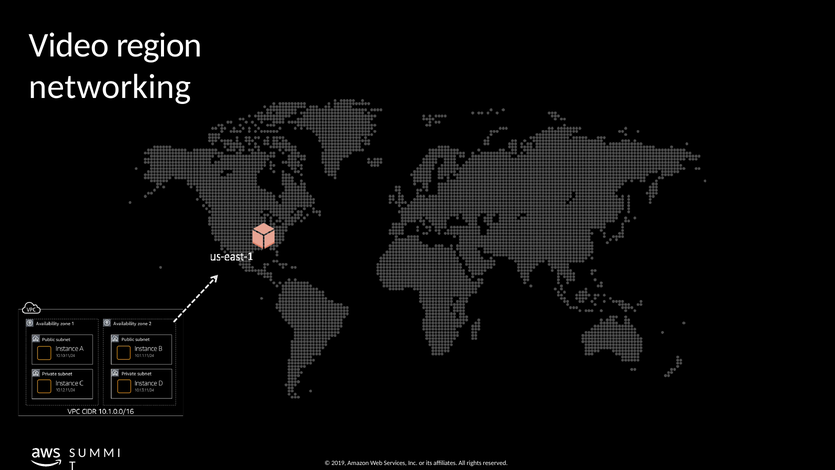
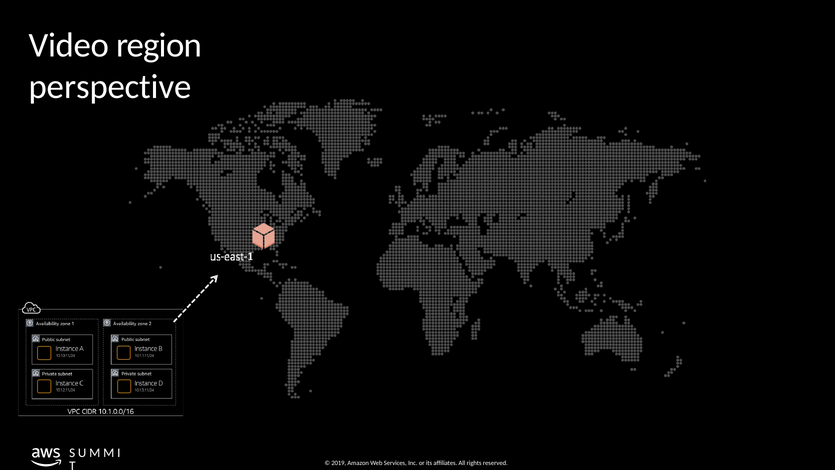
networking: networking -> perspective (110, 87)
